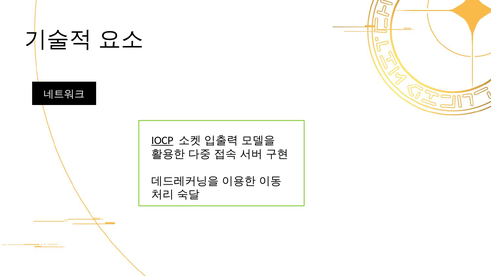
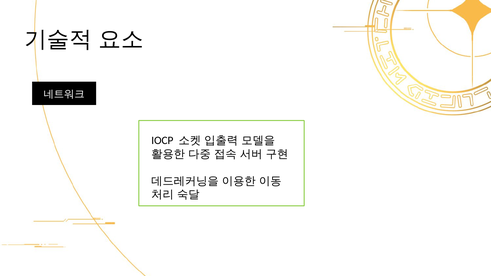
IOCP underline: present -> none (162, 141)
